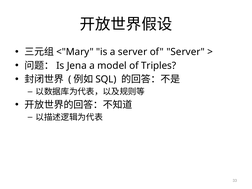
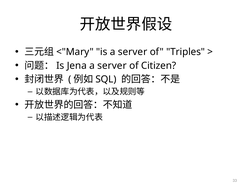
of Server: Server -> Triples (186, 52)
model: model -> server (112, 66)
Triples: Triples -> Citizen (159, 66)
